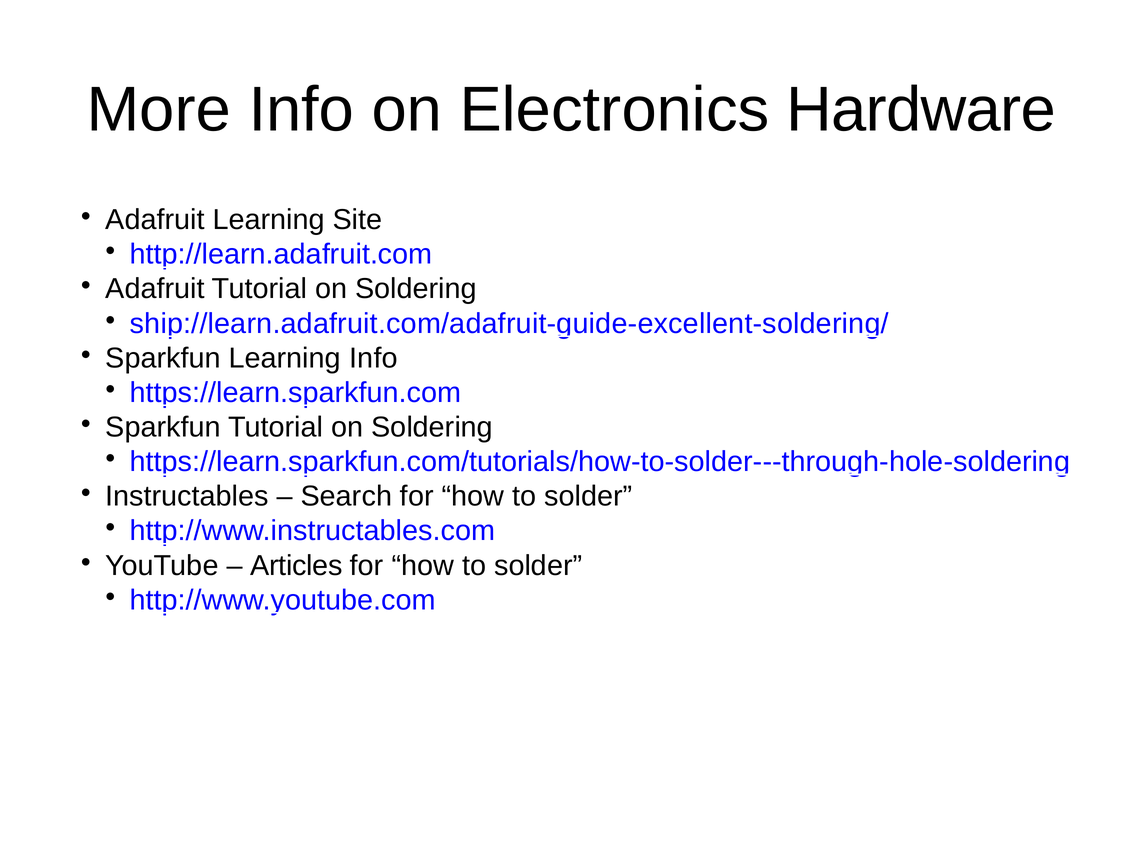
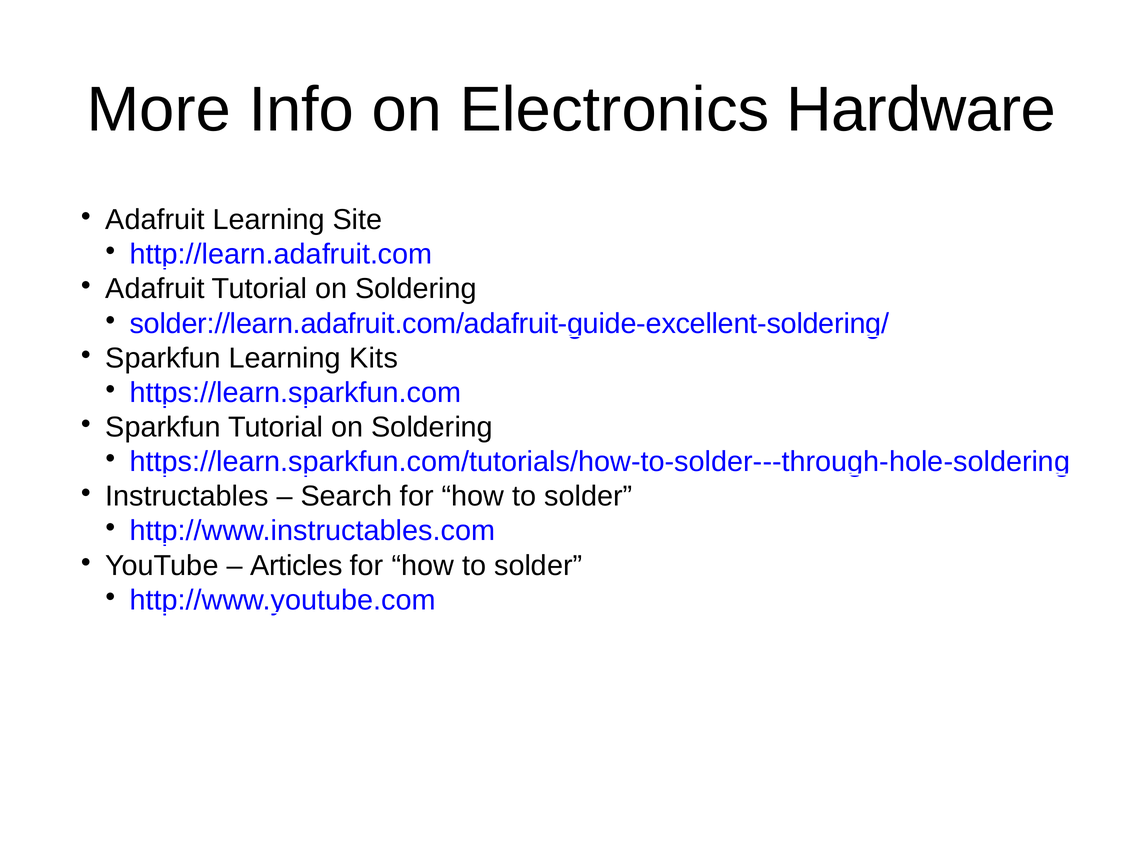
ship://learn.adafruit.com/adafruit-guide-excellent-soldering/: ship://learn.adafruit.com/adafruit-guide-excellent-soldering/ -> solder://learn.adafruit.com/adafruit-guide-excellent-soldering/ (510, 324)
Learning Info: Info -> Kits (374, 358)
